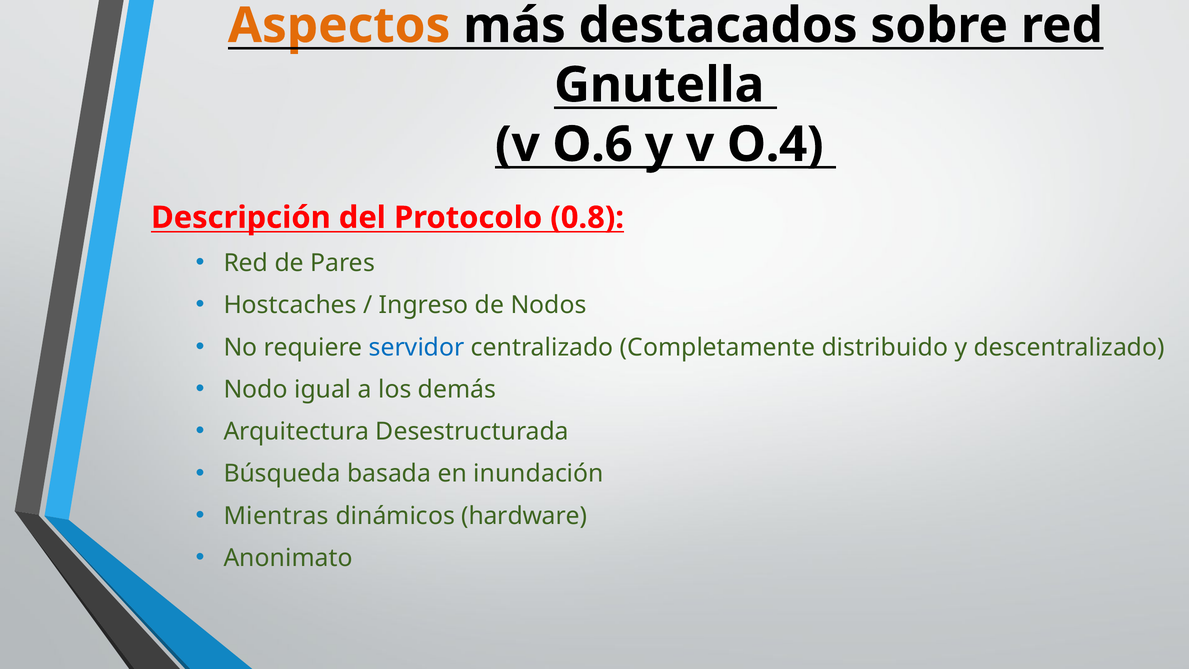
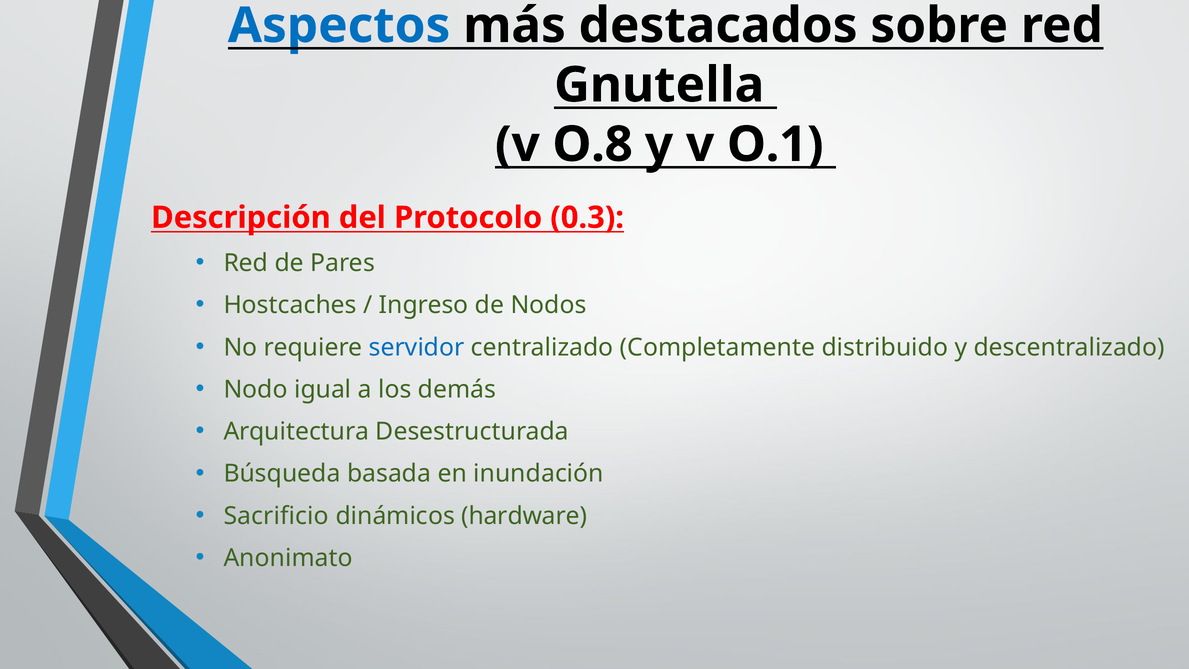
Aspectos colour: orange -> blue (339, 26)
O.6: O.6 -> O.8 (593, 145)
O.4: O.4 -> O.1 (775, 145)
0.8: 0.8 -> 0.3 (587, 218)
Mientras: Mientras -> Sacrificio (276, 516)
